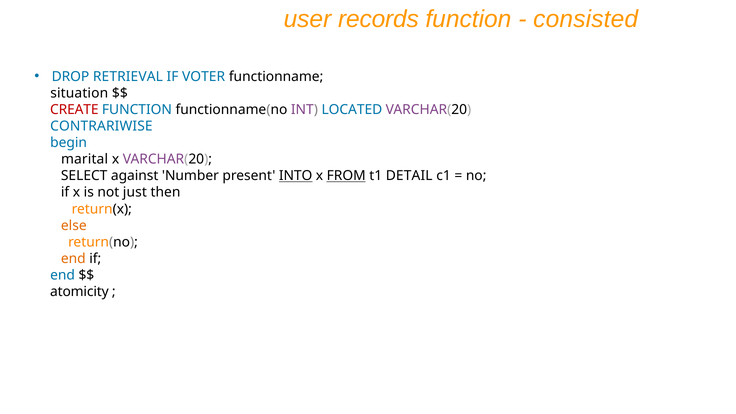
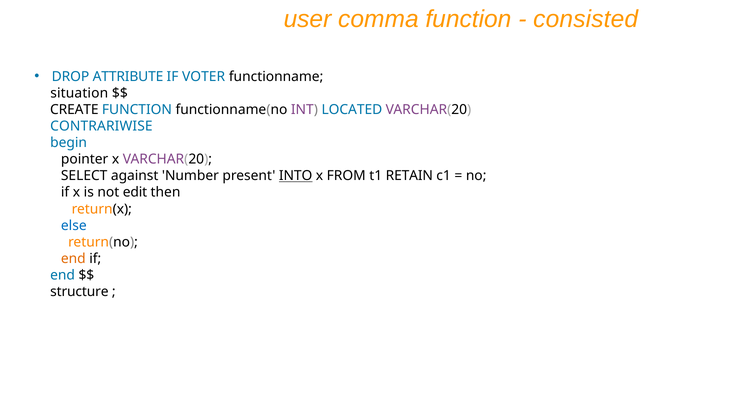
records: records -> comma (378, 19)
RETRIEVAL: RETRIEVAL -> ATTRIBUTE (128, 76)
CREATE colour: red -> black (74, 110)
marital: marital -> pointer (85, 159)
FROM underline: present -> none (346, 176)
DETAIL: DETAIL -> RETAIN (409, 176)
just: just -> edit (135, 192)
else colour: orange -> blue (74, 226)
atomicity: atomicity -> structure (79, 292)
